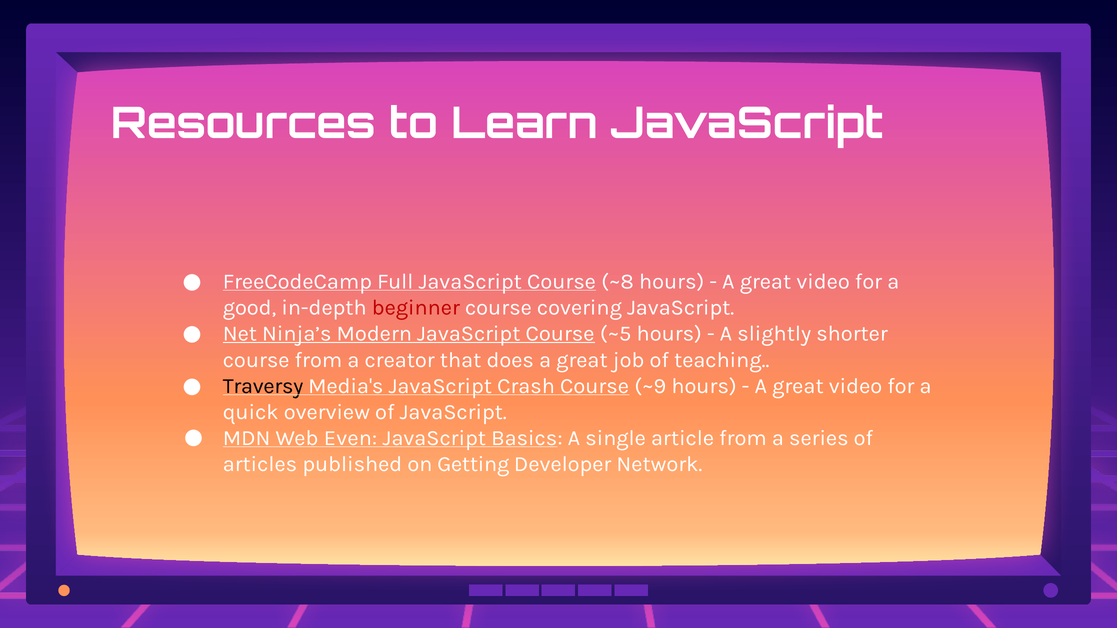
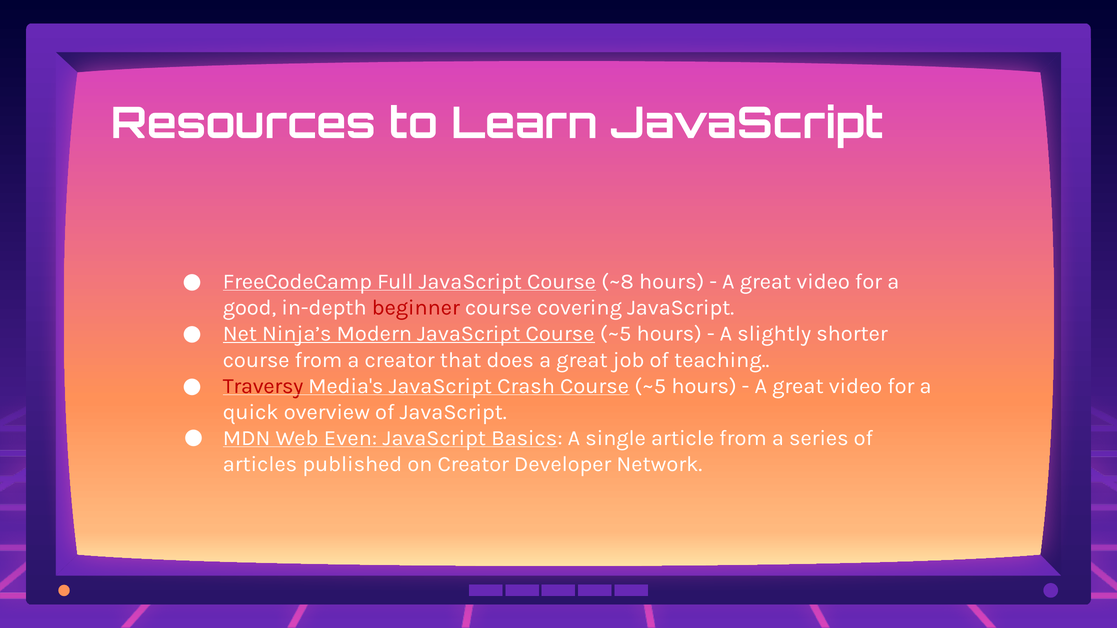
Traversy colour: black -> red (263, 386)
Crash Course ~9: ~9 -> ~5 (650, 386)
on Getting: Getting -> Creator (473, 464)
